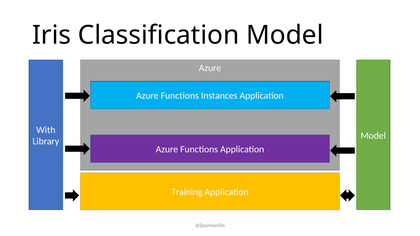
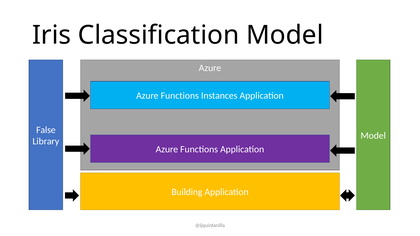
With: With -> False (46, 130)
Training: Training -> Building (187, 192)
